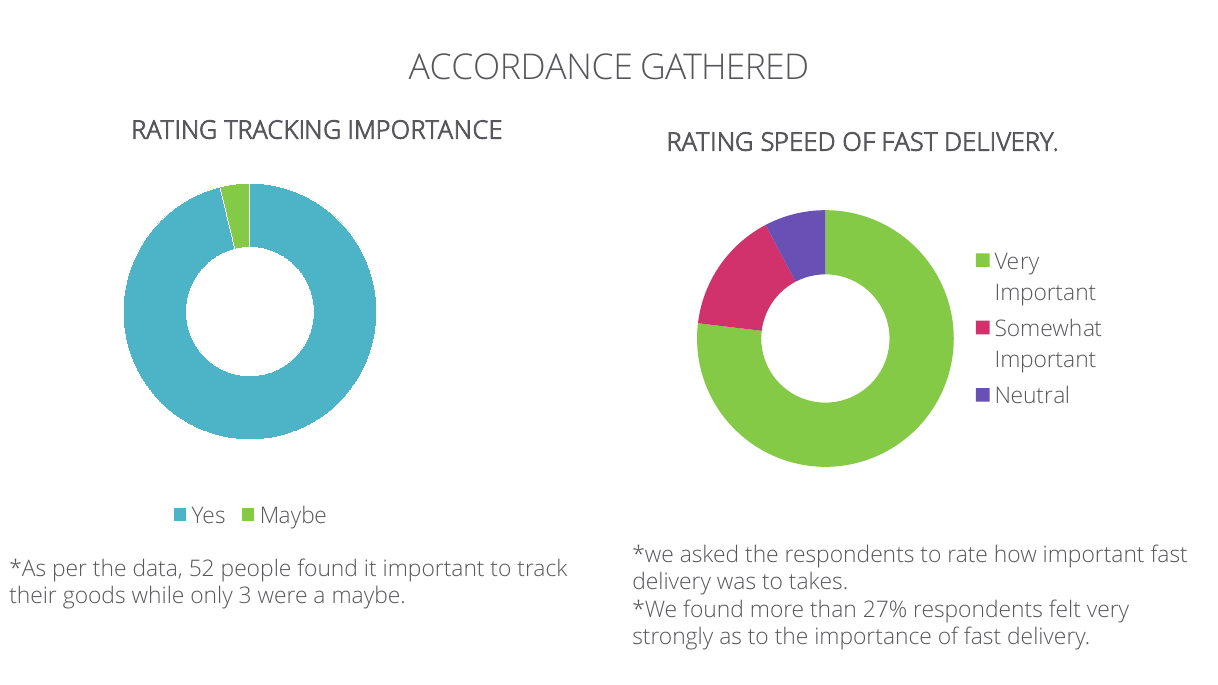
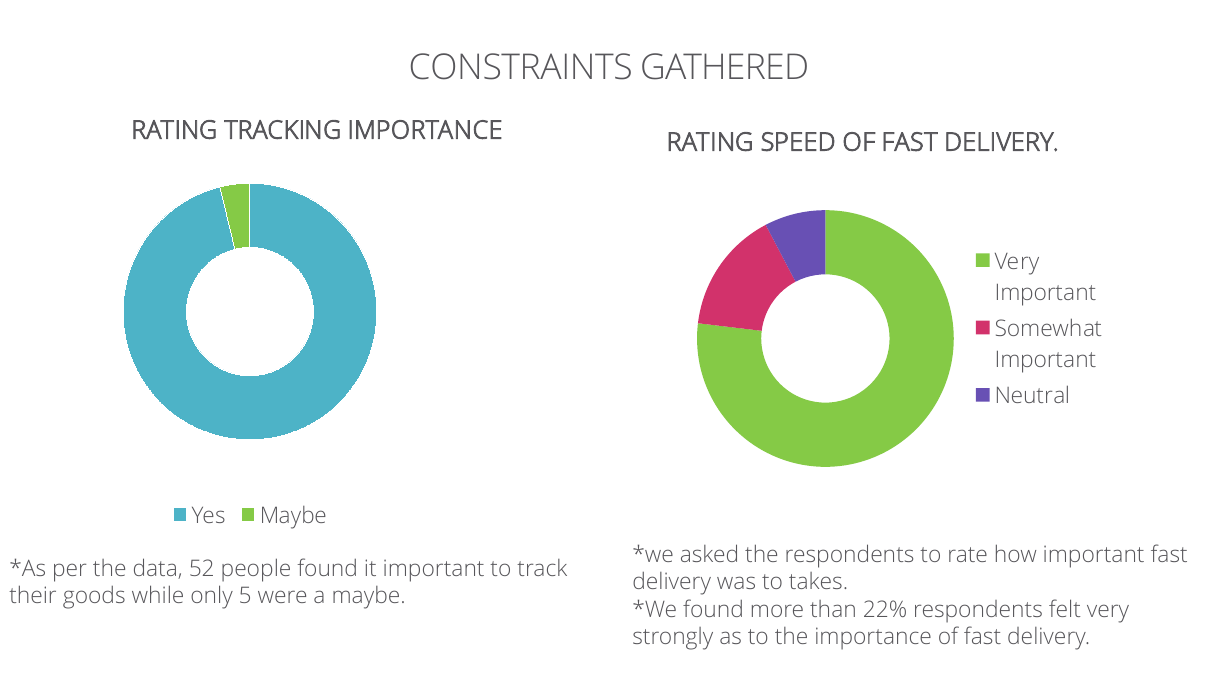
ACCORDANCE: ACCORDANCE -> CONSTRAINTS (521, 68)
3: 3 -> 5 (245, 596)
27%: 27% -> 22% (885, 610)
